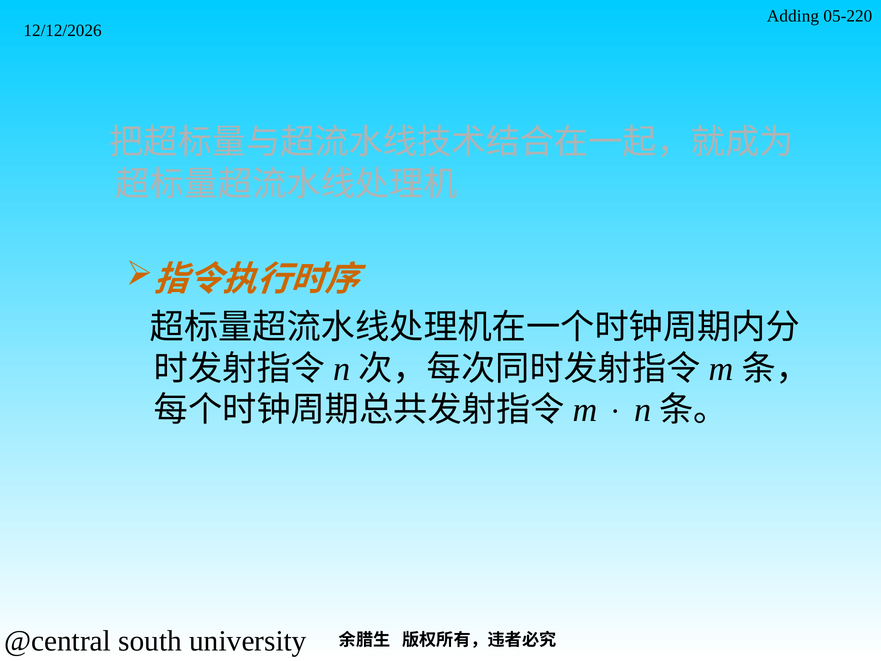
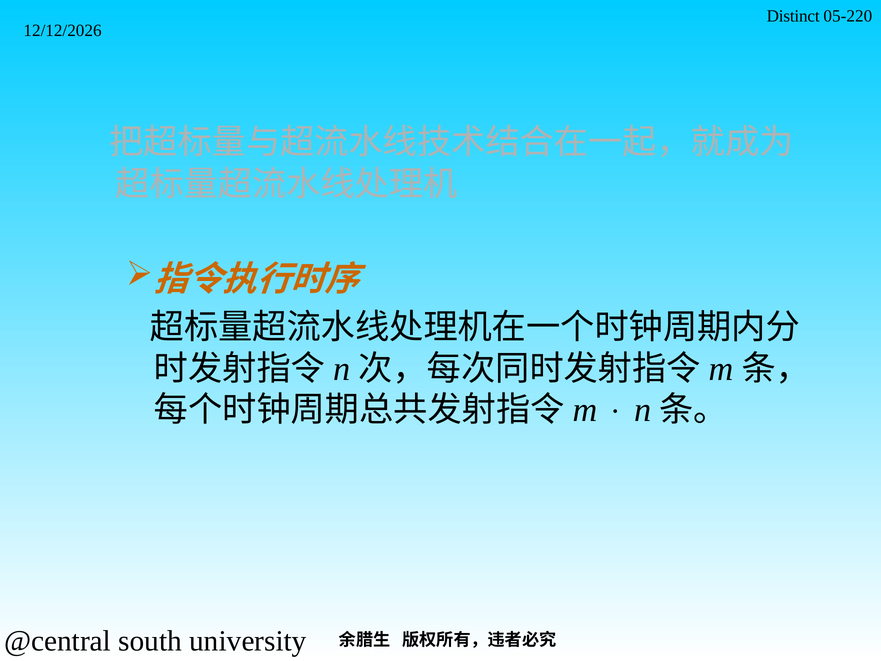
Adding: Adding -> Distinct (793, 16)
